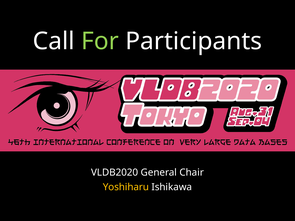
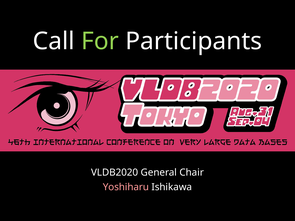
Yoshiharu colour: yellow -> pink (126, 187)
